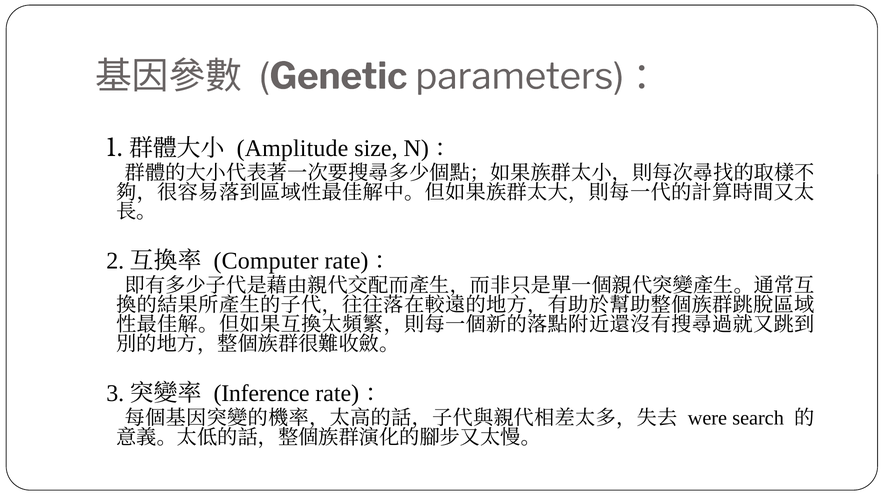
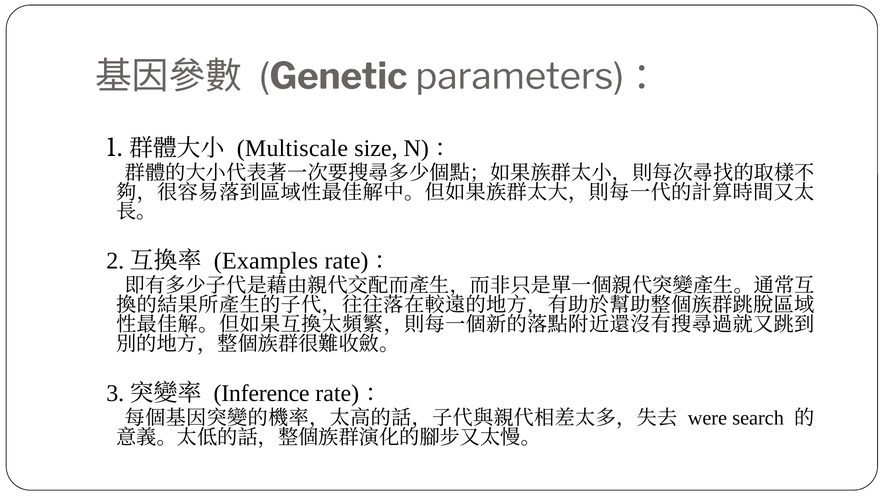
Amplitude: Amplitude -> Multiscale (292, 148)
Computer: Computer -> Examples (266, 261)
